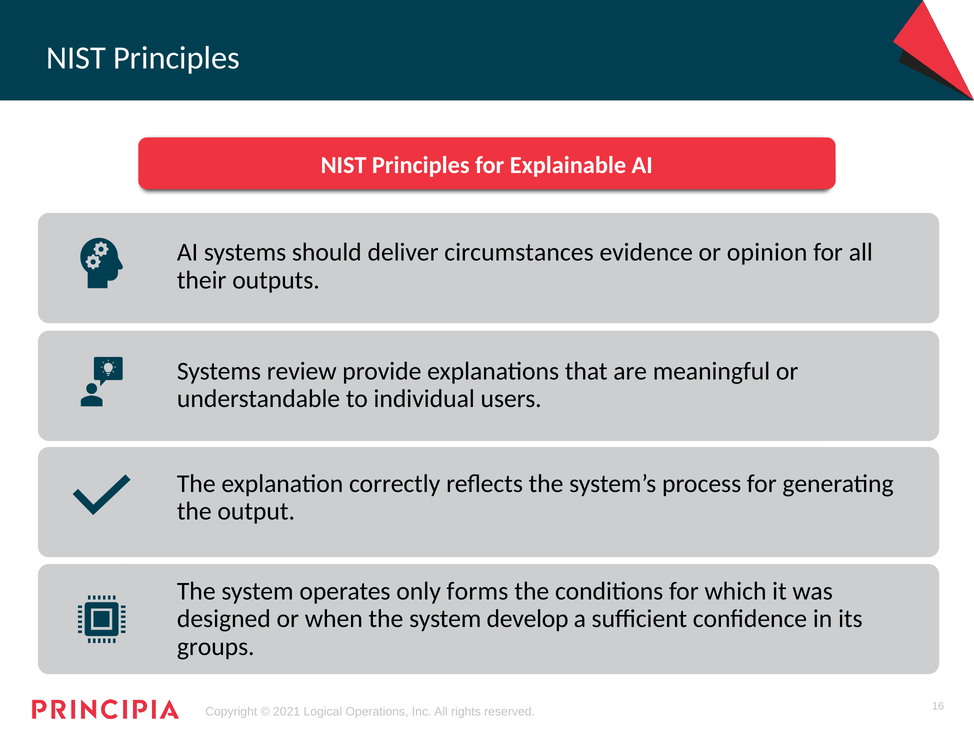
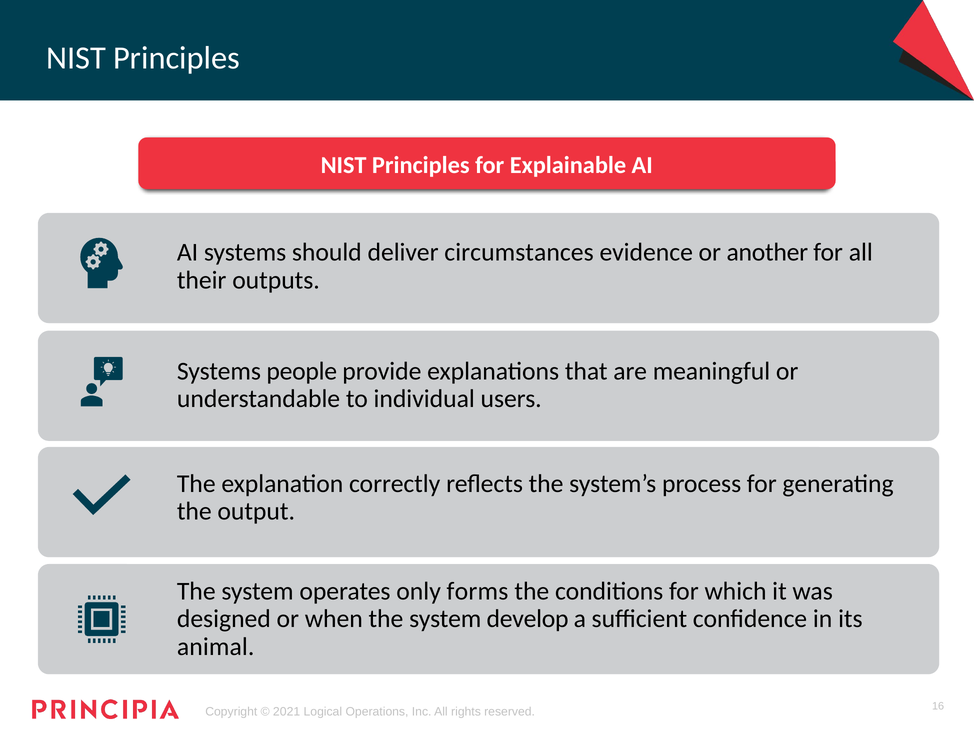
opinion: opinion -> another (767, 253)
review: review -> people (302, 371)
groups: groups -> animal (216, 647)
